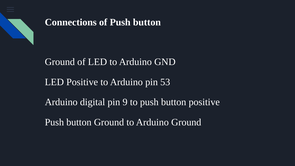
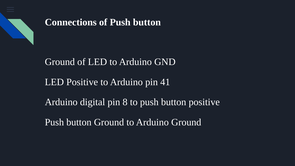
53: 53 -> 41 (165, 82)
9: 9 -> 8 (125, 102)
